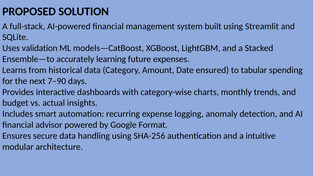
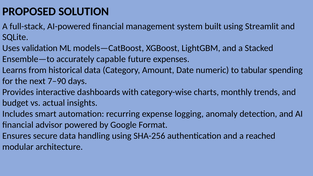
learning: learning -> capable (111, 59)
ensured: ensured -> numeric (212, 70)
intuitive: intuitive -> reached (261, 136)
